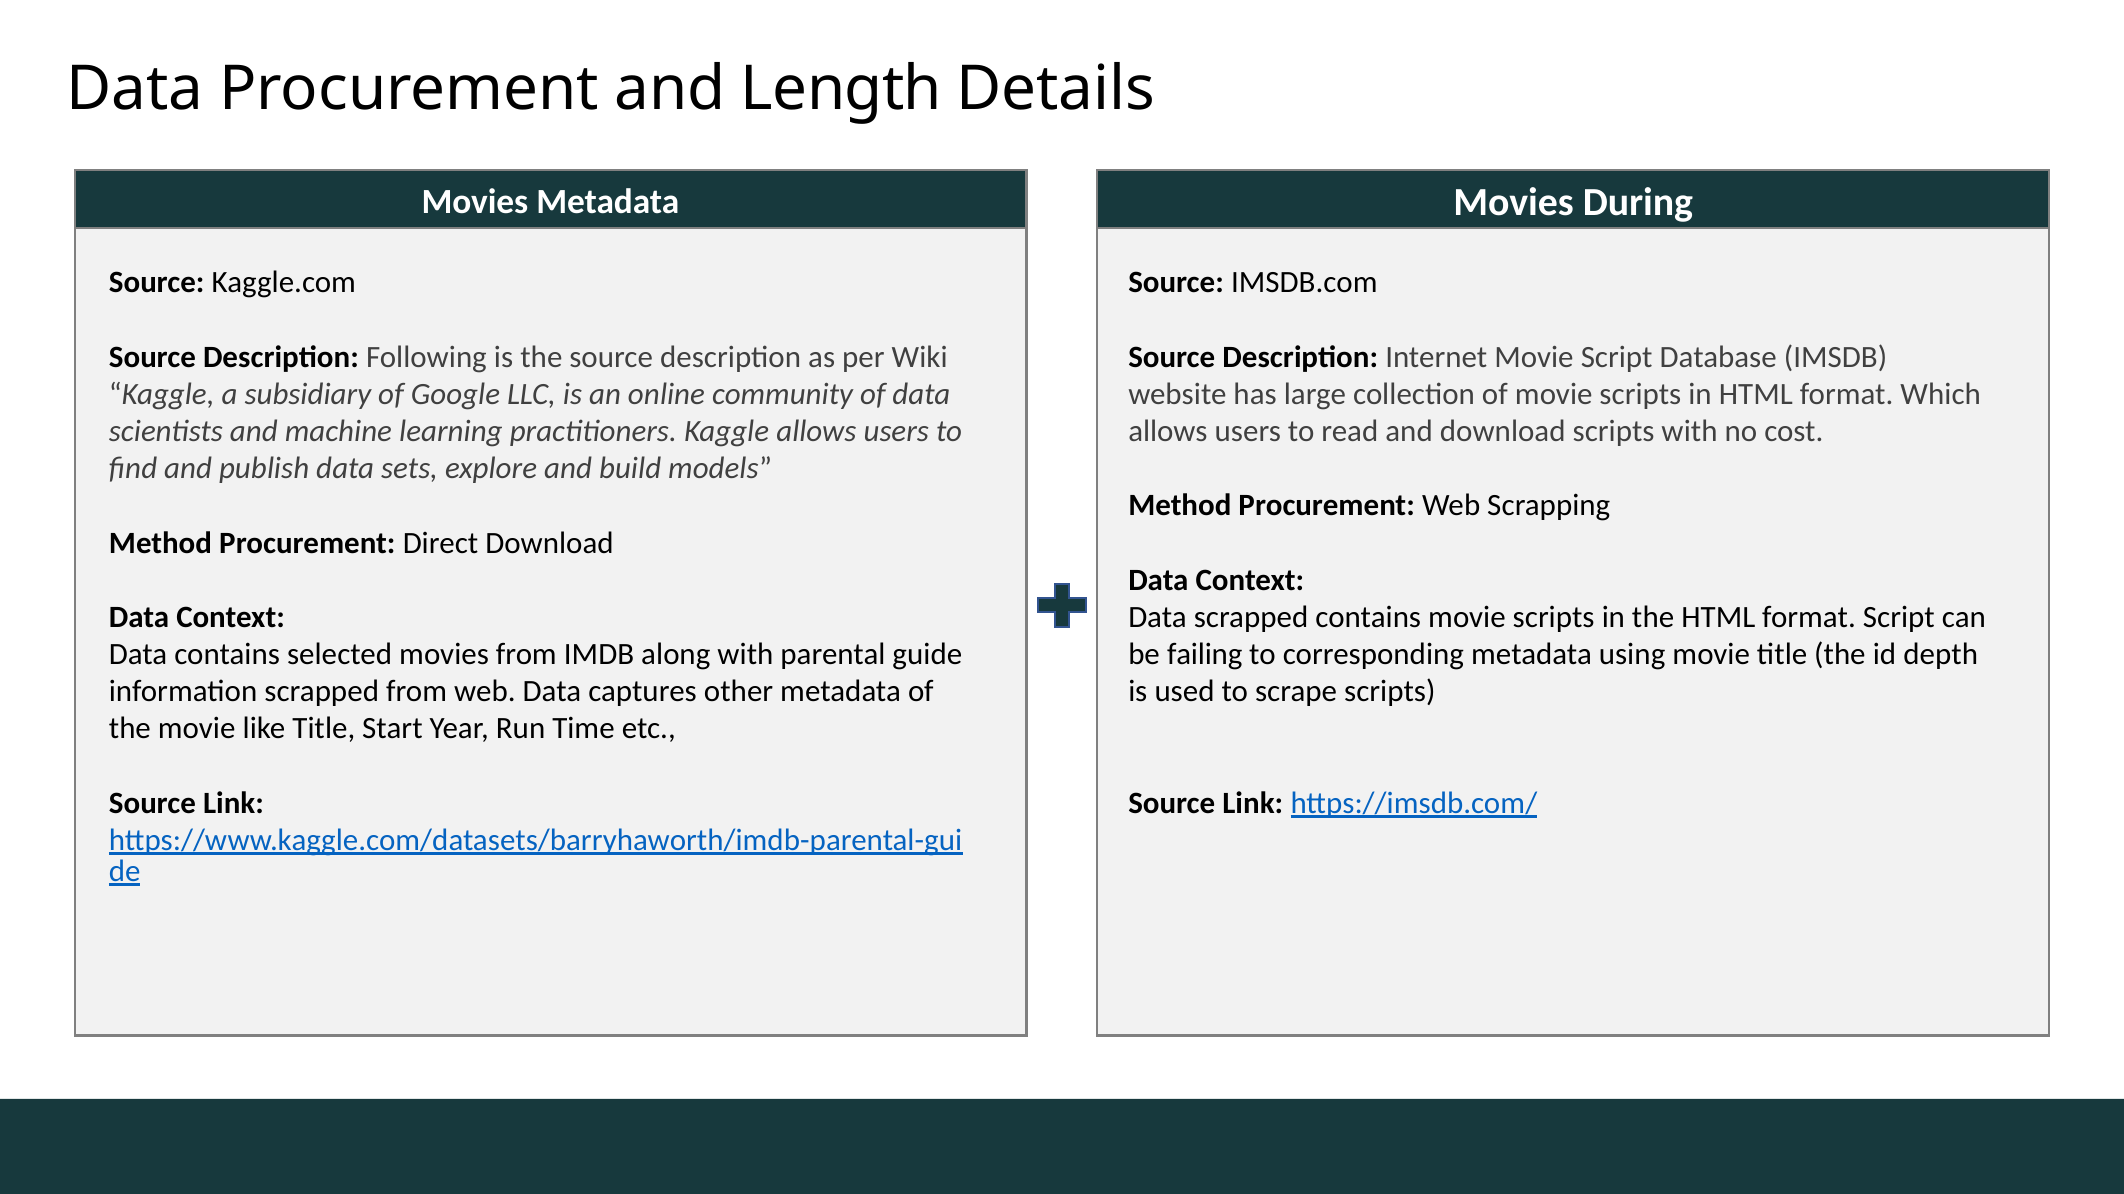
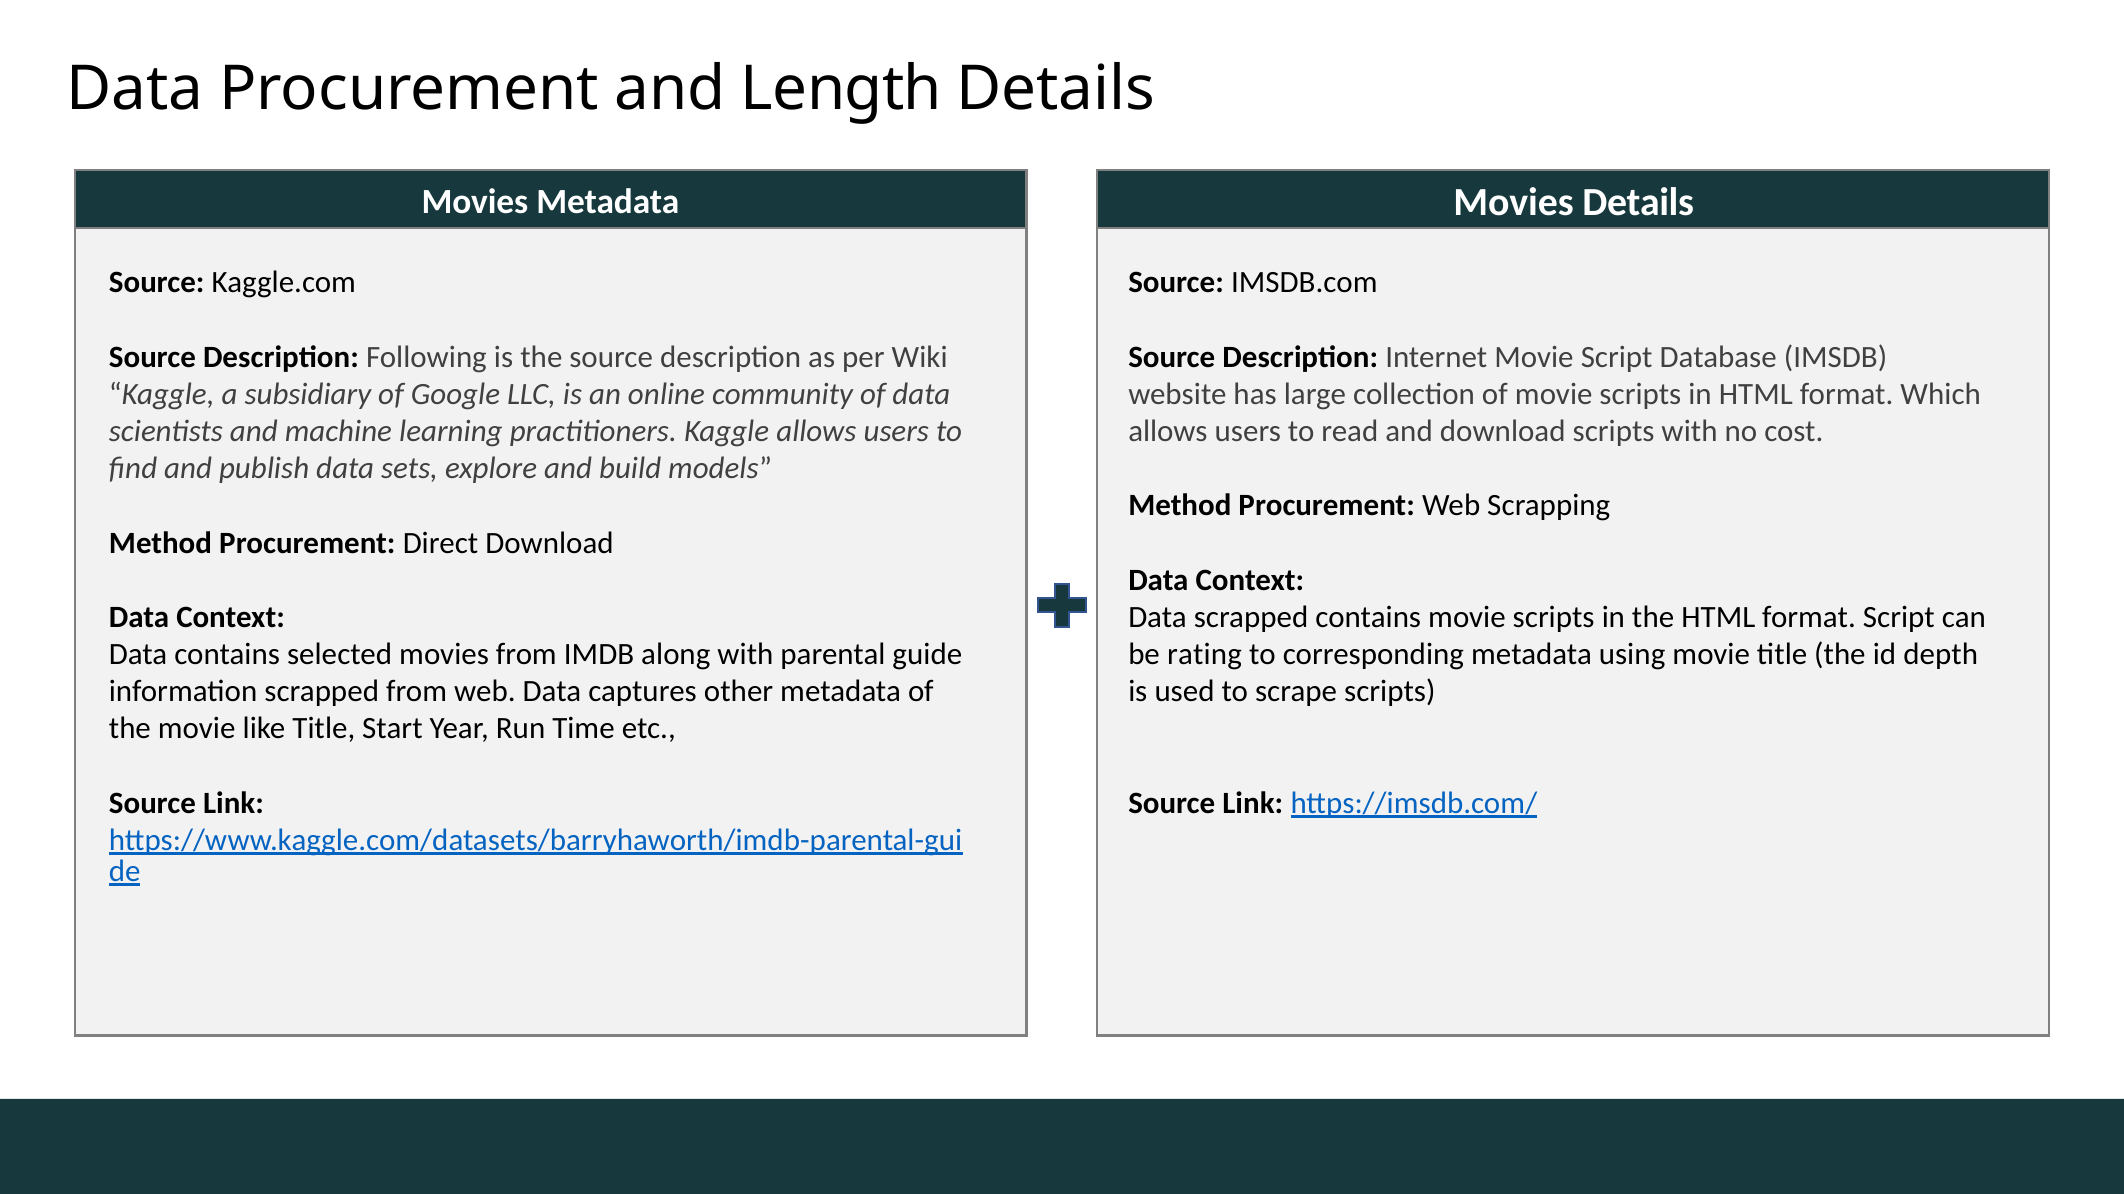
Movies During: During -> Details (1638, 202)
failing: failing -> rating (1204, 655)
